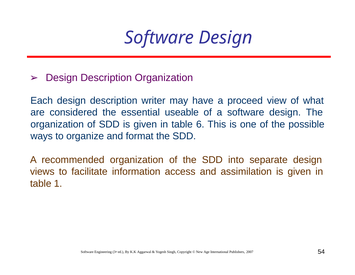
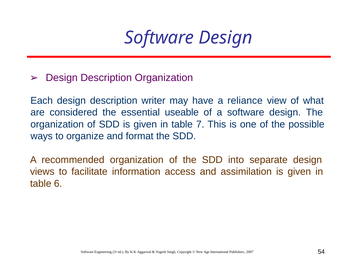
proceed: proceed -> reliance (245, 100)
6: 6 -> 7 (200, 124)
1: 1 -> 6 (58, 183)
